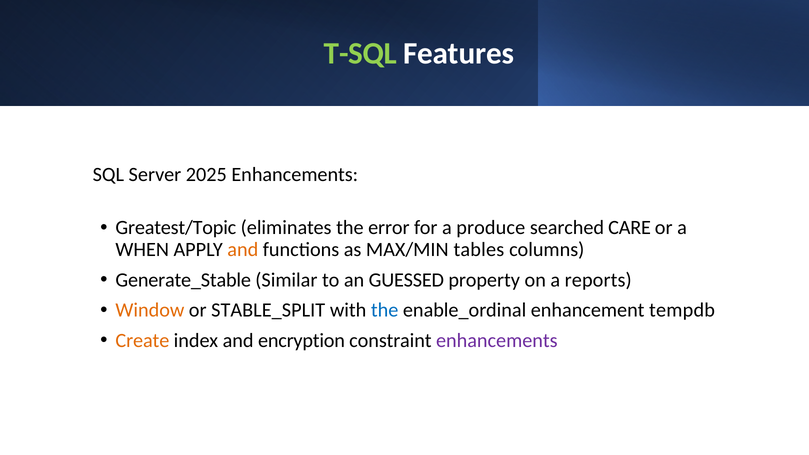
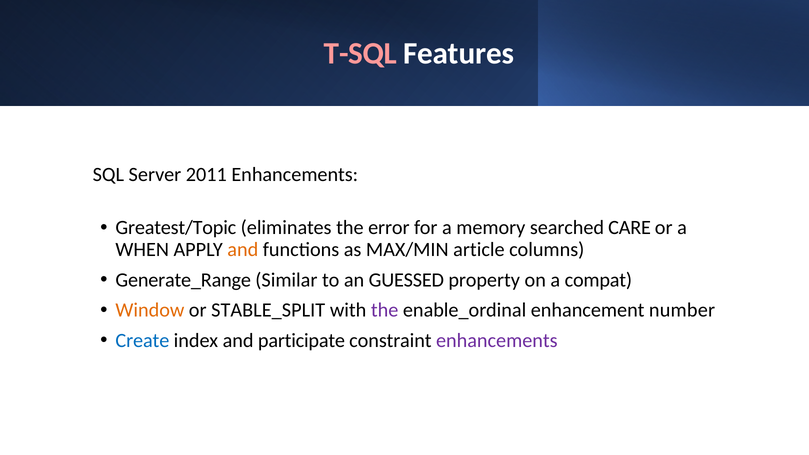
T-SQL colour: light green -> pink (360, 54)
2025: 2025 -> 2011 (206, 175)
produce: produce -> memory (491, 228)
tables: tables -> article (479, 250)
Generate_Stable: Generate_Stable -> Generate_Range (183, 280)
reports: reports -> compat (598, 280)
the colour: blue -> purple (385, 310)
tempdb: tempdb -> number (682, 310)
Create colour: orange -> blue (142, 340)
encryption: encryption -> participate (301, 340)
